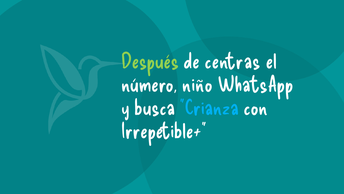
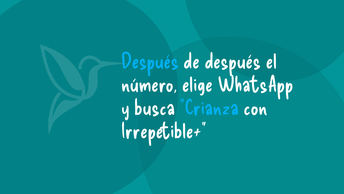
Después colour: light green -> light blue (150, 61)
de centras: centras -> después (233, 61)
niño: niño -> elige (197, 85)
